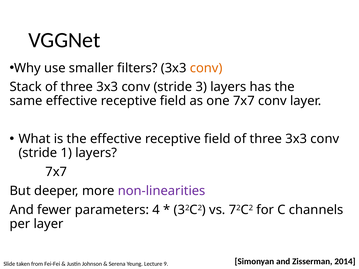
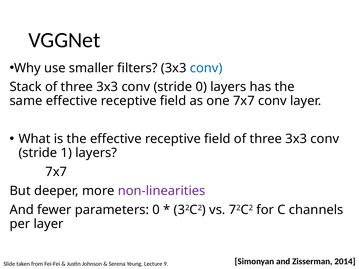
conv colour: orange -> blue (206, 68)
stride 3: 3 -> 0 (201, 87)
parameters 4: 4 -> 0 (156, 210)
